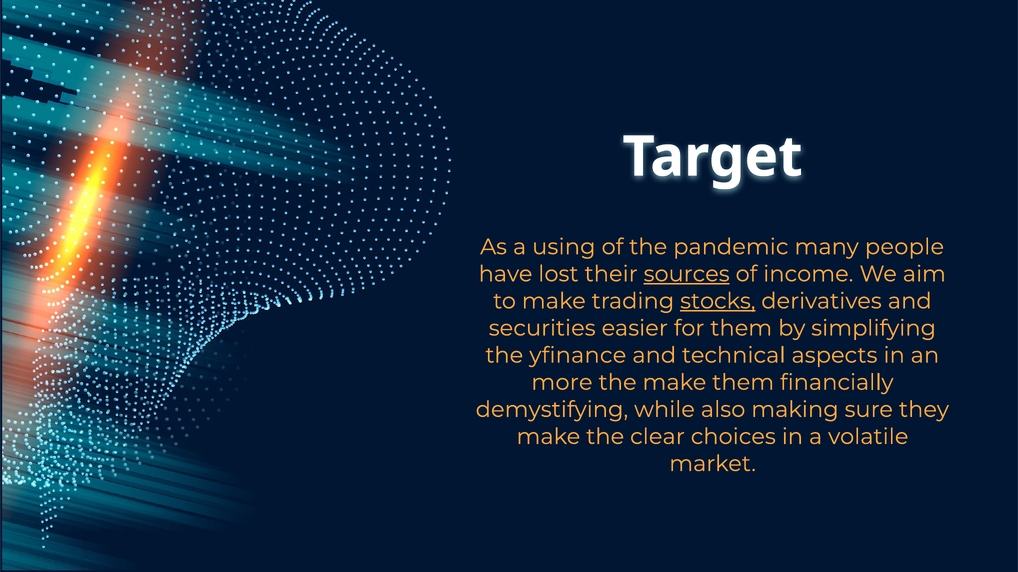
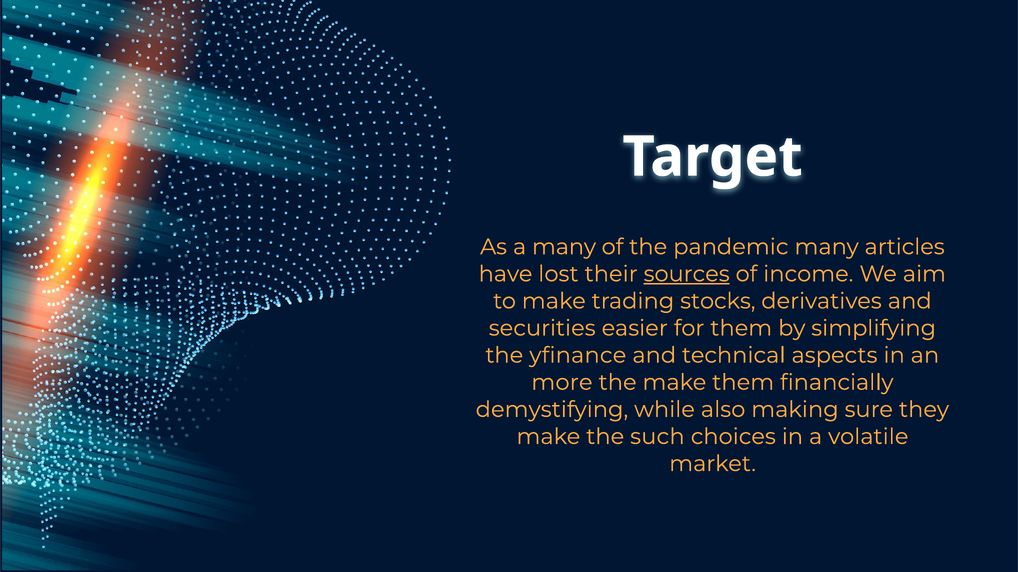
a using: using -> many (564, 247)
people: people -> articles (905, 247)
stocks underline: present -> none (718, 301)
clear: clear -> such (657, 437)
